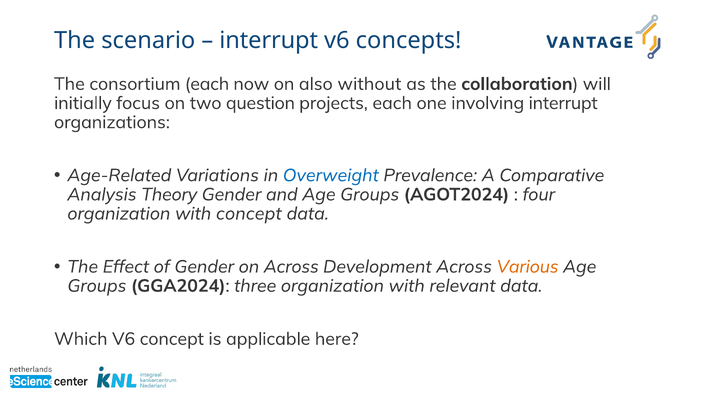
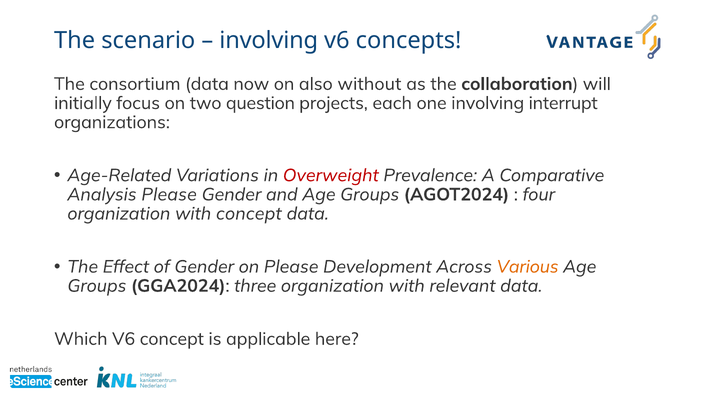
interrupt: interrupt -> involving (269, 40)
consortium each: each -> data (207, 84)
Overweight colour: blue -> red (331, 175)
Analysis Theory: Theory -> Please (169, 194)
on Across: Across -> Please (291, 267)
